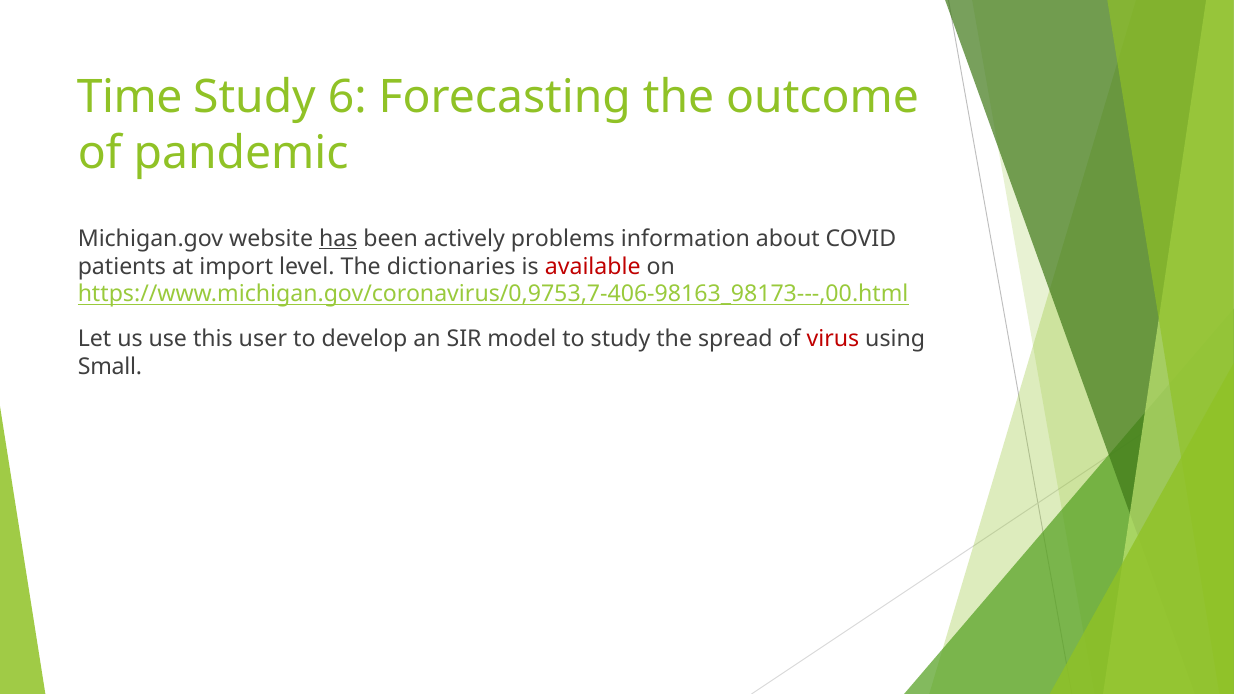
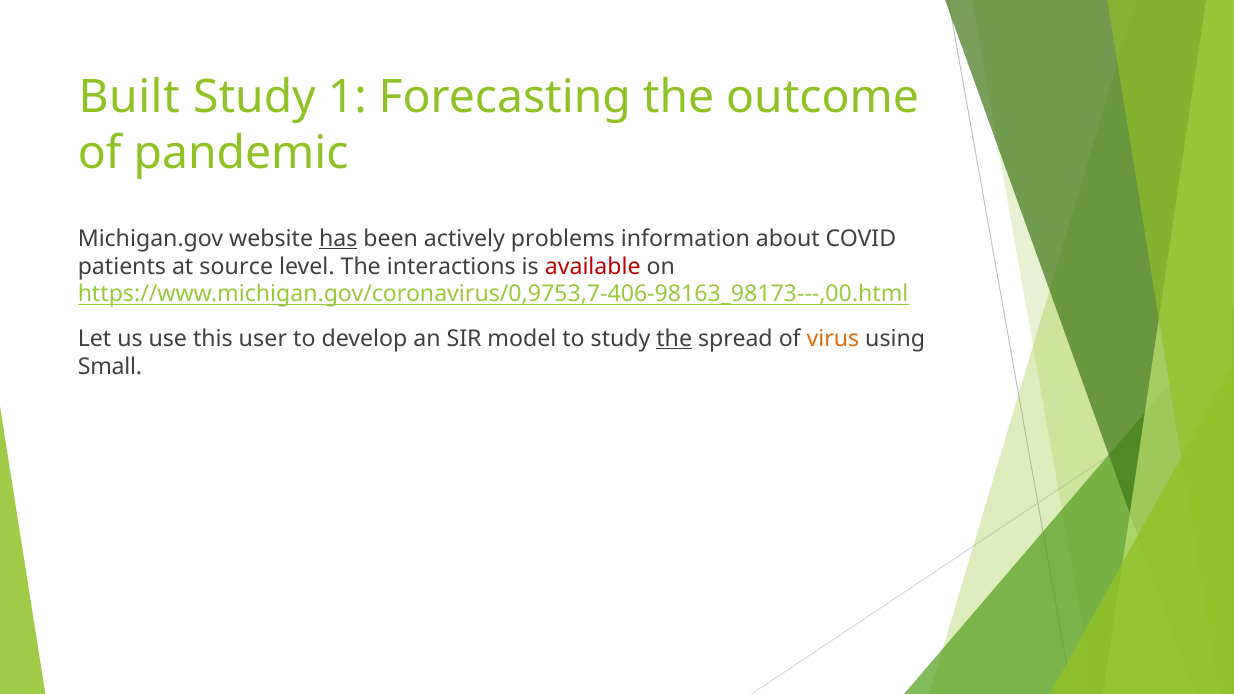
Time: Time -> Built (129, 97)
6: 6 -> 1 (347, 97)
import: import -> source (236, 267)
dictionaries: dictionaries -> interactions (451, 267)
the underline: none -> present (674, 339)
virus colour: red -> orange (833, 339)
